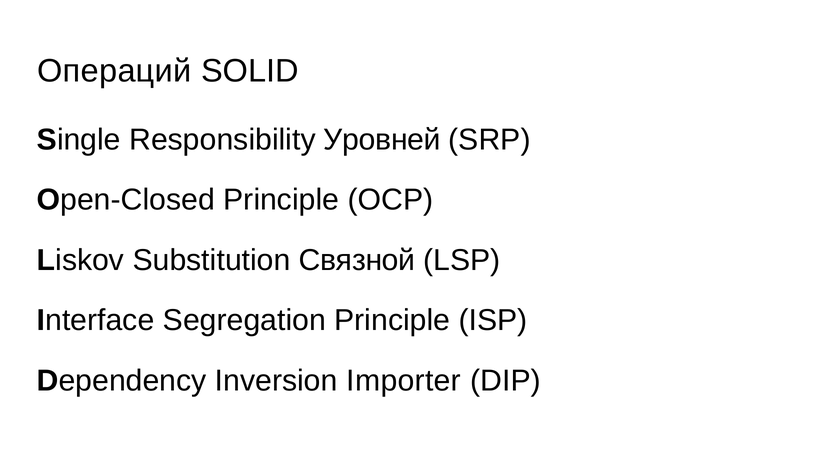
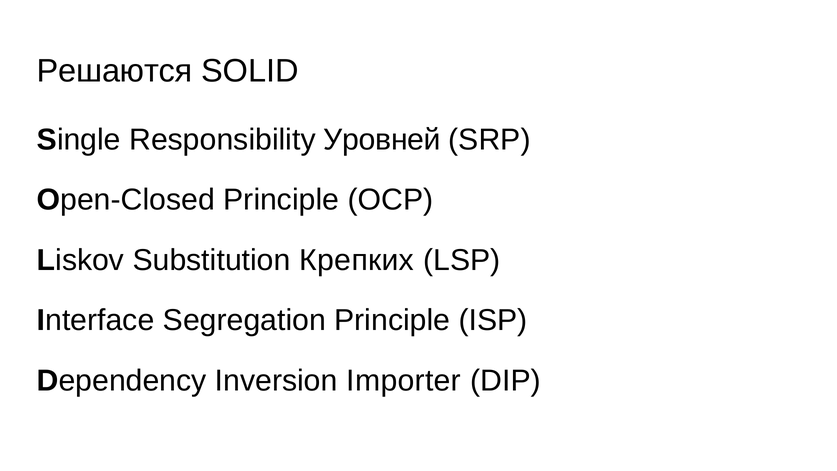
Операций: Операций -> Решаются (115, 71)
Связной: Связной -> Крепких (357, 260)
